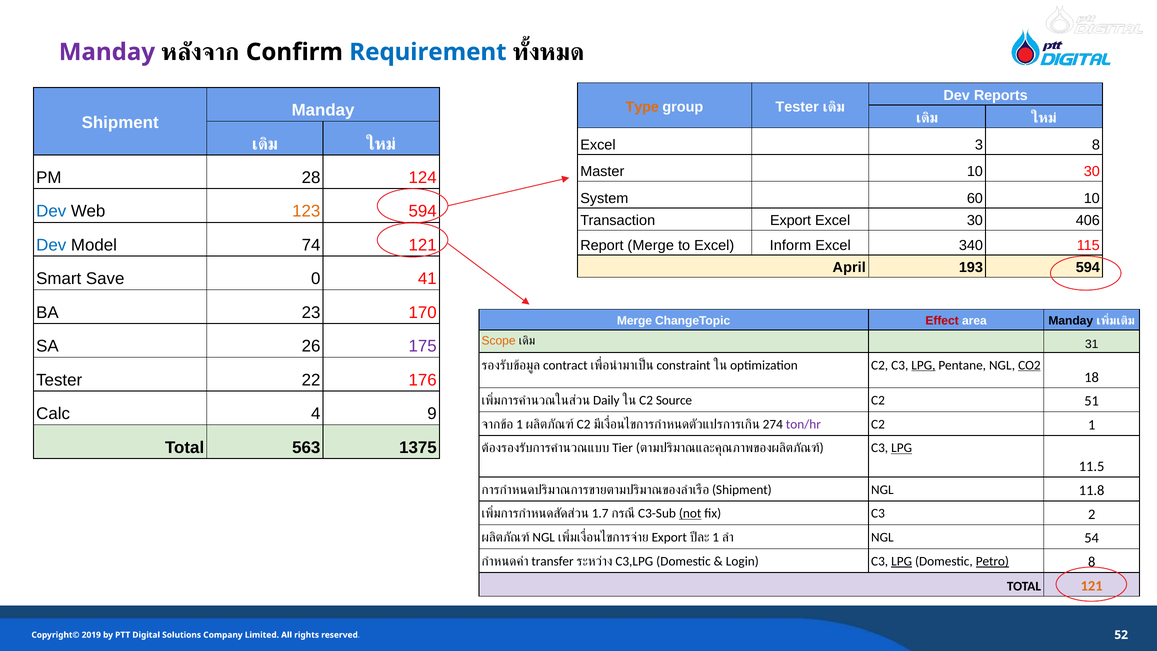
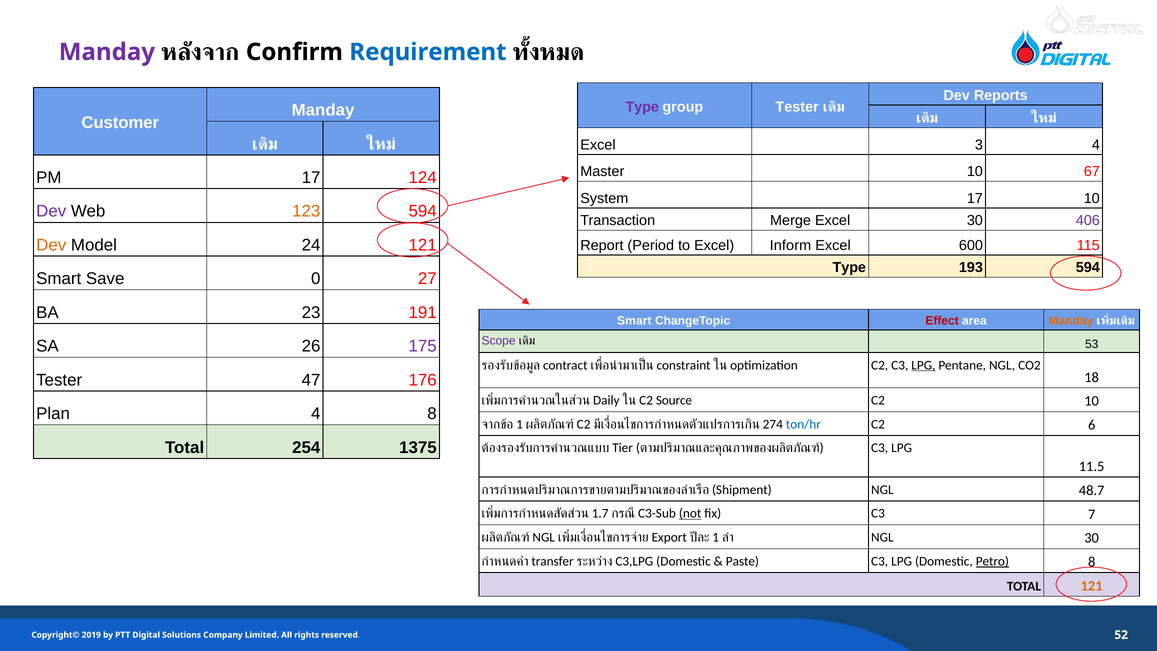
Type colour: orange -> purple (642, 107)
Shipment: Shipment -> Customer (120, 123)
3 8: 8 -> 4 (1096, 145)
10 30: 30 -> 67 (1092, 172)
PM 28: 28 -> 17 (311, 178)
System 60: 60 -> 17 (975, 198)
Dev colour: blue -> purple (51, 211)
Export: Export -> Merge (791, 221)
406 colour: black -> purple (1088, 221)
Dev colour: blue -> orange (51, 245)
74: 74 -> 24 (311, 245)
Report Merge: Merge -> Period (651, 245)
340: 340 -> 600 (971, 245)
April: April -> Type (849, 267)
41: 41 -> 27 (427, 279)
170: 170 -> 191 (423, 312)
Merge: Merge -> Smart (634, 321)
Manday colour: black -> orange (1071, 321)
Scope colour: orange -> purple (499, 341)
31: 31 -> 53 (1092, 344)
CO2 underline: present -> none (1029, 365)
22: 22 -> 47 (311, 380)
C2 51: 51 -> 10 (1092, 401)
Calc: Calc -> Plan (53, 414)
4 9: 9 -> 8 (432, 414)
ton/hr colour: purple -> blue (803, 424)
1: 1 -> 6 (1092, 425)
563: 563 -> 254 (306, 447)
LPG underline: present -> none (902, 448)
11.8: 11.8 -> 48.7 (1092, 490)
2: 2 -> 7 (1092, 514)
NGL 54: 54 -> 30 (1092, 538)
Login: Login -> Paste (742, 561)
LPG underline: present -> none (902, 561)
